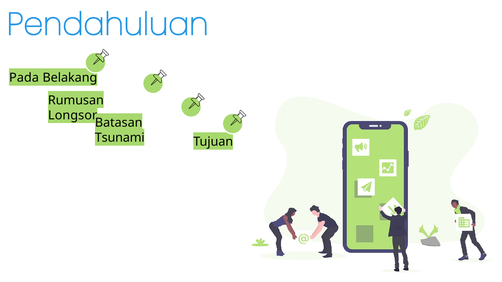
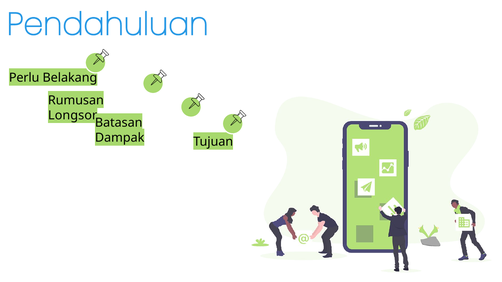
Pada: Pada -> Perlu (24, 78)
Tsunami: Tsunami -> Dampak (120, 138)
